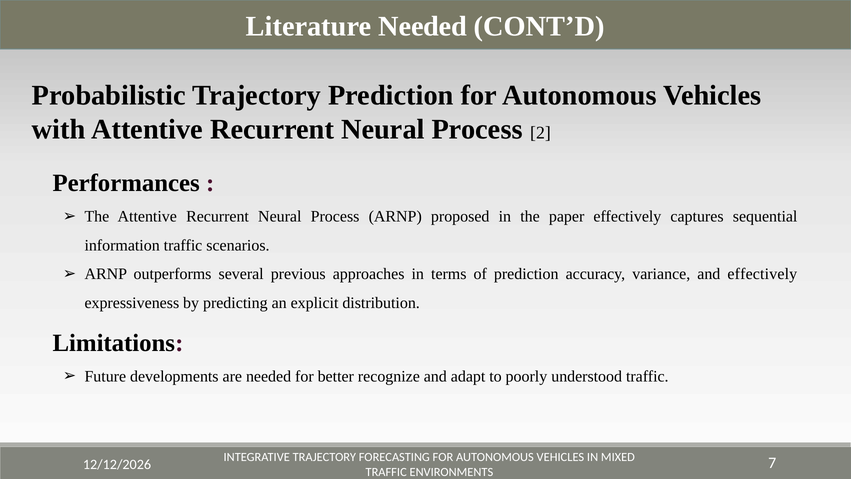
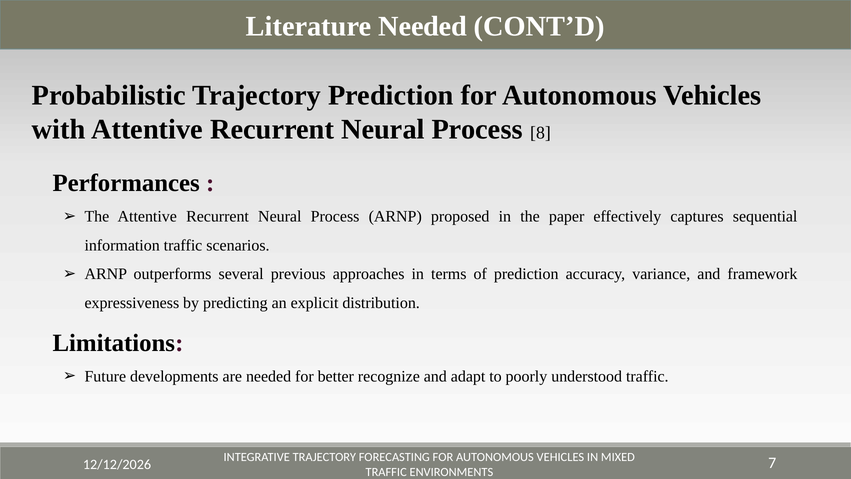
2: 2 -> 8 (540, 133)
and effectively: effectively -> framework (762, 274)
